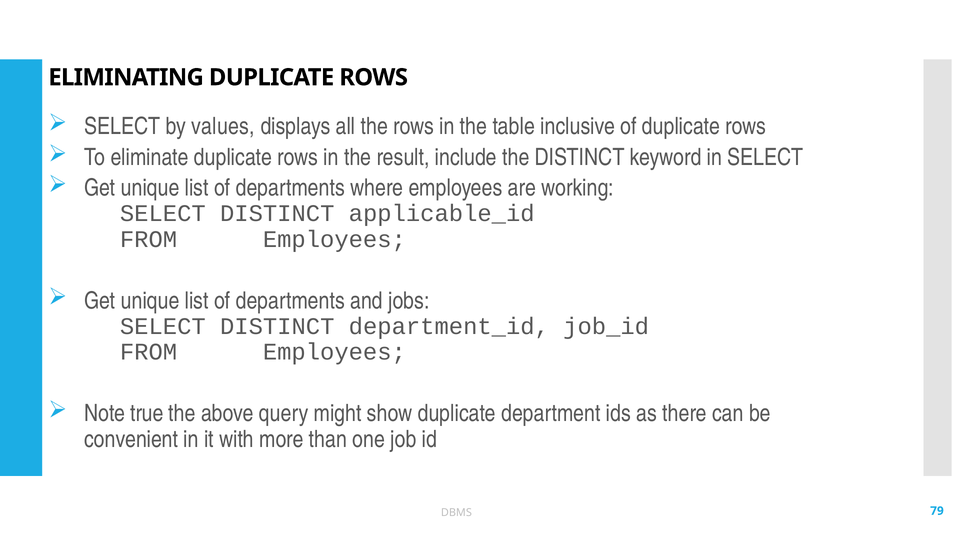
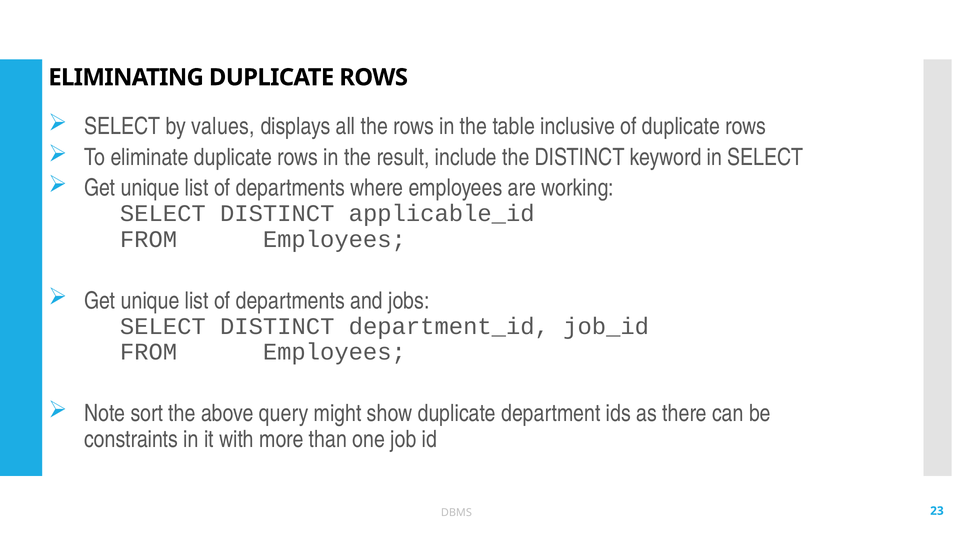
true: true -> sort (147, 413)
convenient: convenient -> constraints (131, 439)
79: 79 -> 23 (937, 511)
